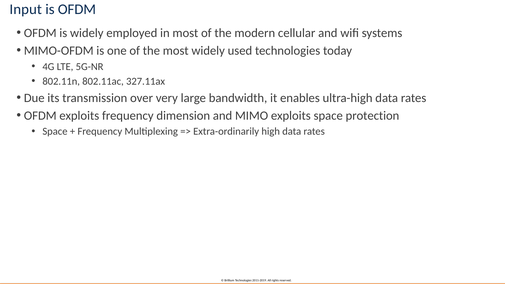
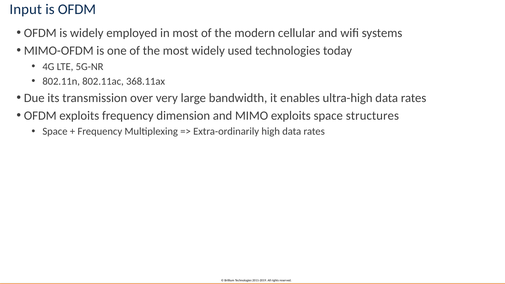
327.11ax: 327.11ax -> 368.11ax (146, 81)
protection: protection -> structures (372, 116)
